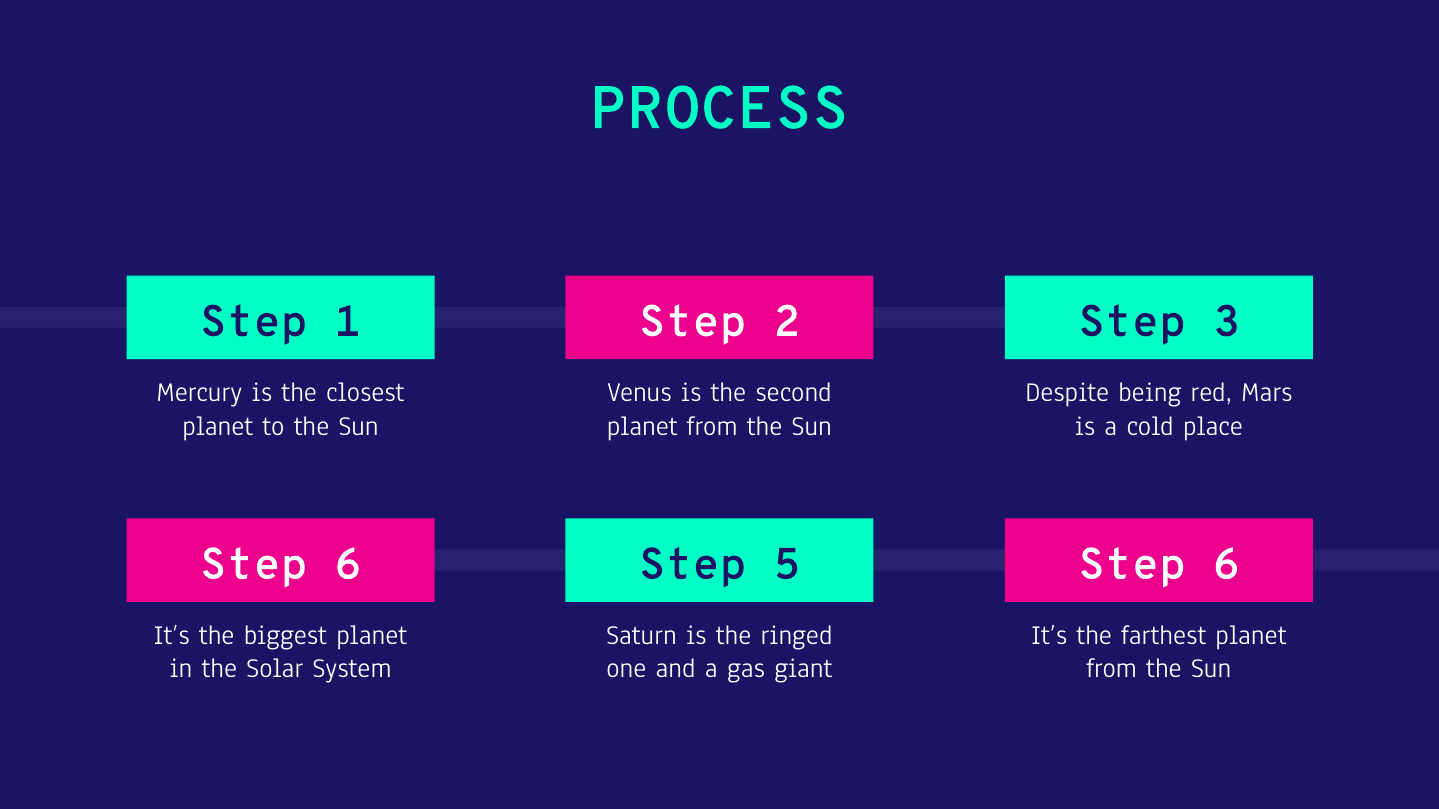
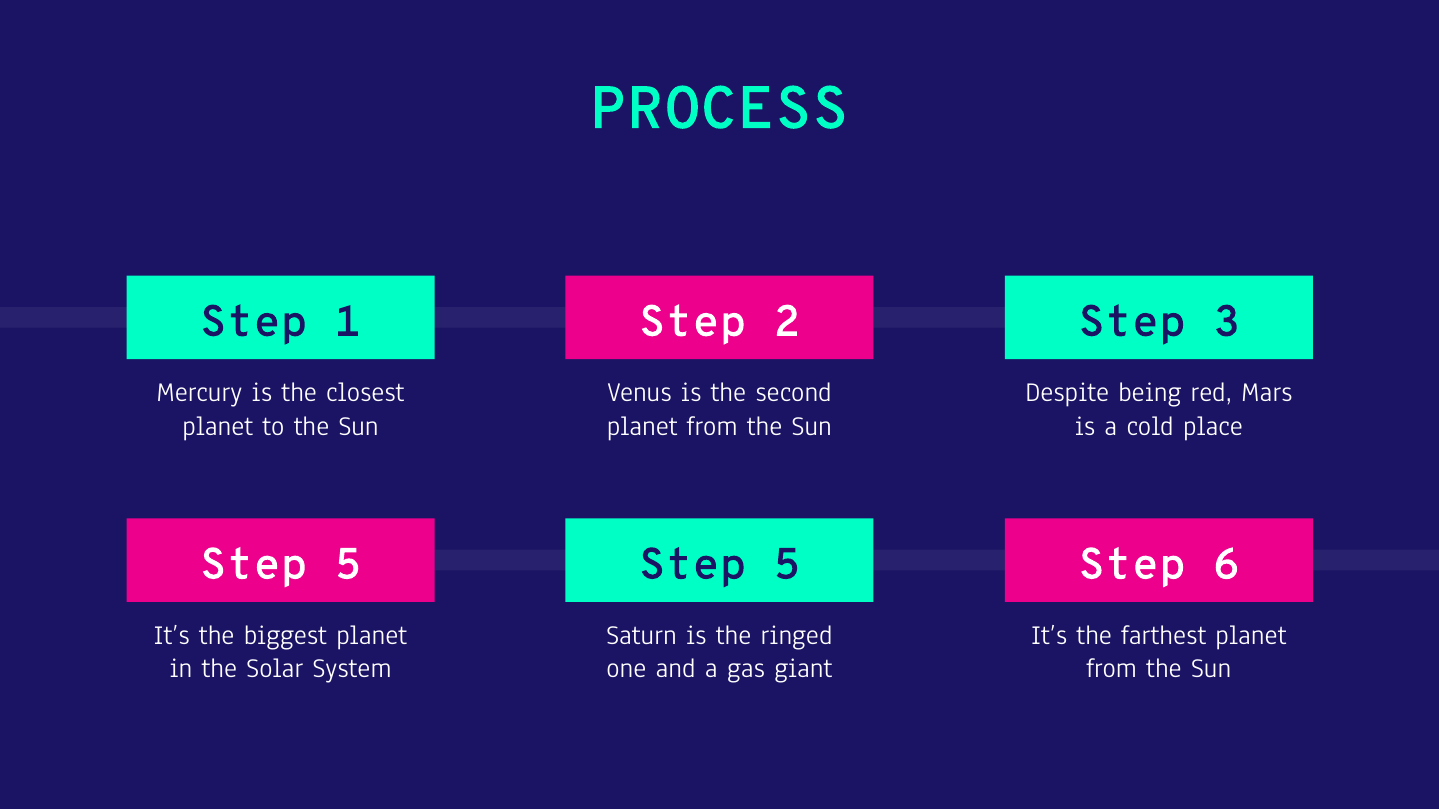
6: 6 -> 5 (348, 564)
